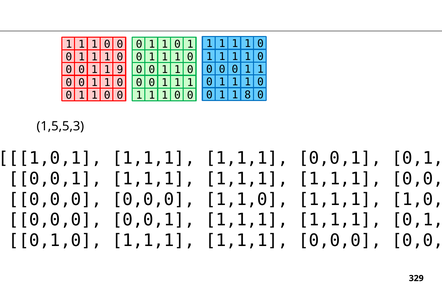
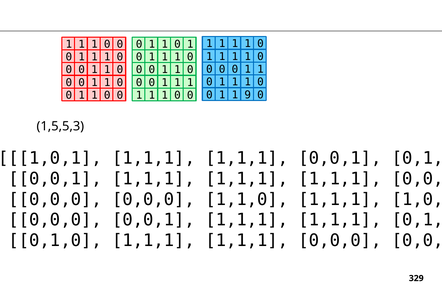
9: 9 -> 0 (120, 70)
8: 8 -> 9 (248, 95)
